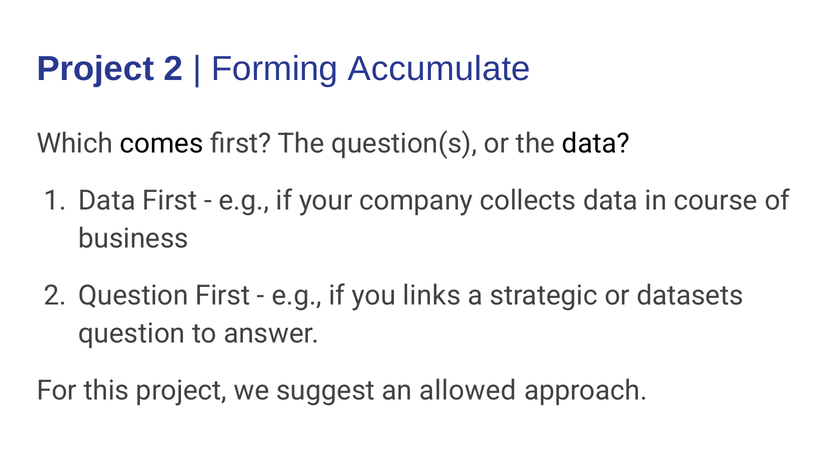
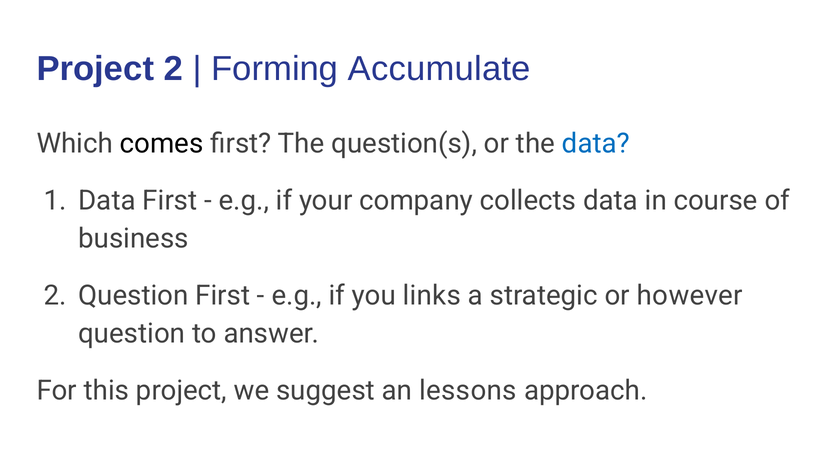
data colour: black -> blue (596, 144)
datasets: datasets -> however (690, 296)
allowed: allowed -> lessons (468, 390)
